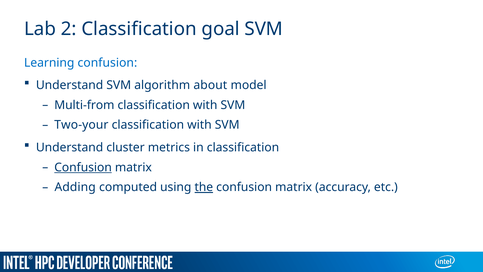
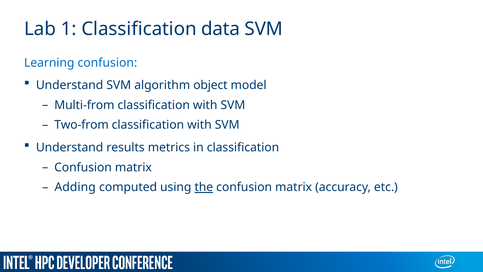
2: 2 -> 1 (69, 29)
goal: goal -> data (221, 29)
about: about -> object (210, 85)
Two-your: Two-your -> Two-from (82, 125)
cluster: cluster -> results (126, 147)
Confusion underline: present -> none (83, 167)
